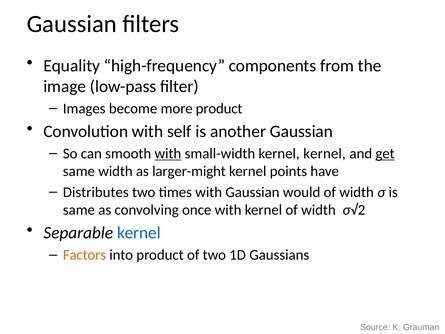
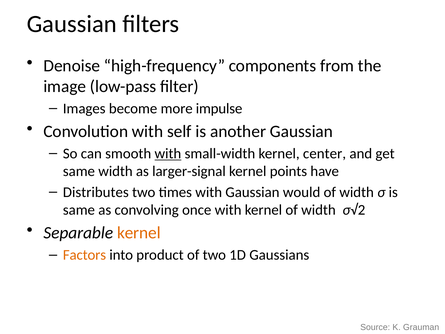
Equality: Equality -> Denoise (72, 66)
more product: product -> impulse (219, 108)
kernel kernel: kernel -> center (325, 153)
get underline: present -> none (385, 153)
larger-might: larger-might -> larger-signal (189, 171)
kernel colour: blue -> orange (139, 233)
